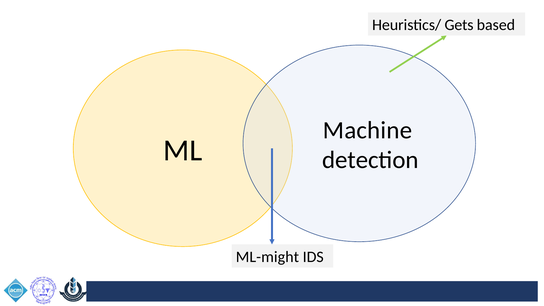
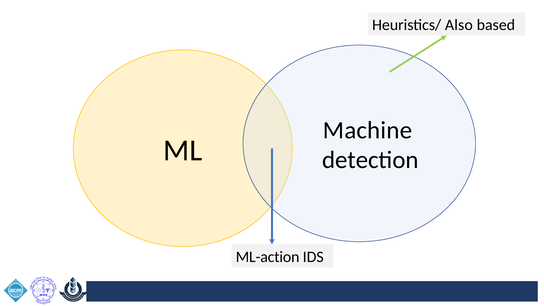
Gets: Gets -> Also (459, 25)
ML-might: ML-might -> ML-action (268, 257)
